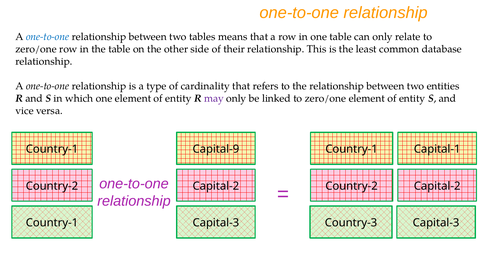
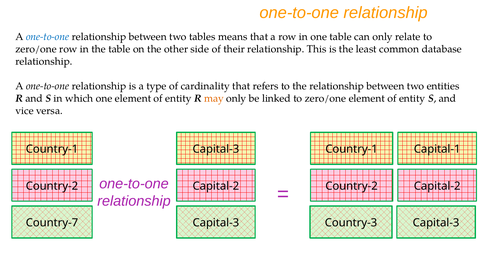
may colour: purple -> orange (214, 99)
Country-1 Capital-9: Capital-9 -> Capital-3 (216, 149)
Country-1: Country-1 -> Country-7 (52, 223)
